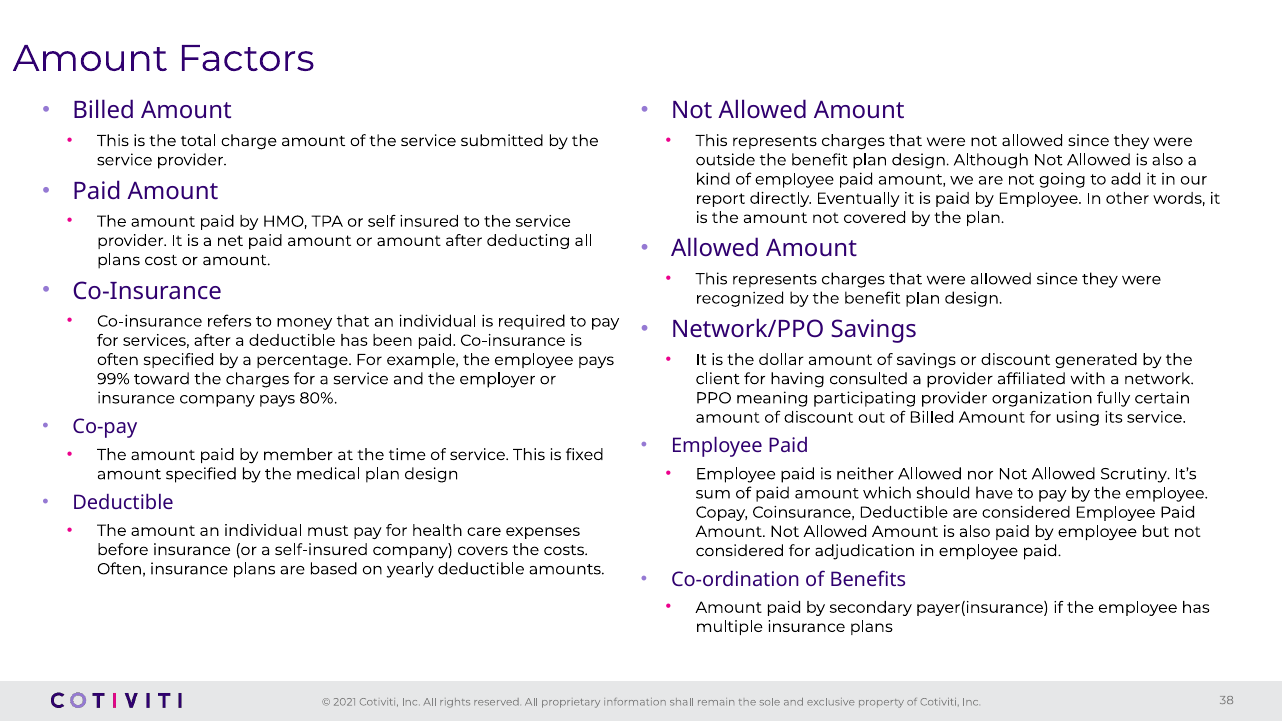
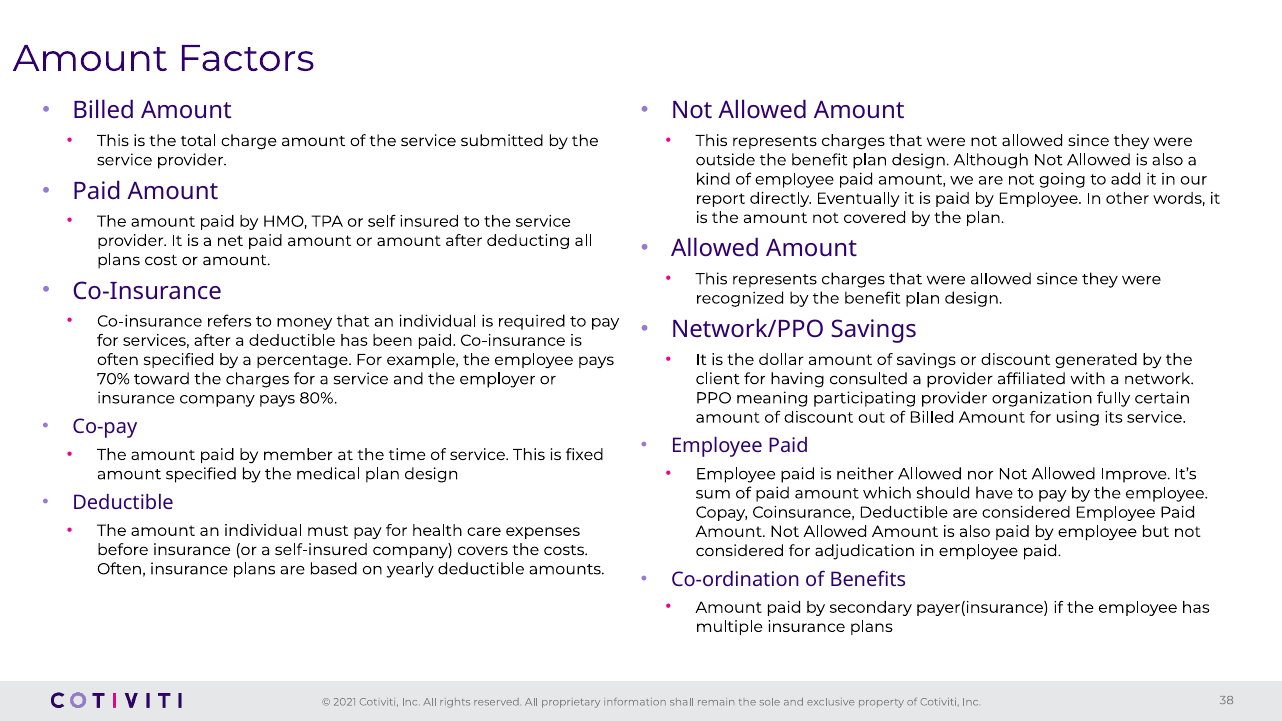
99%: 99% -> 70% (113, 379)
Scrutiny: Scrutiny -> Improve (1135, 474)
